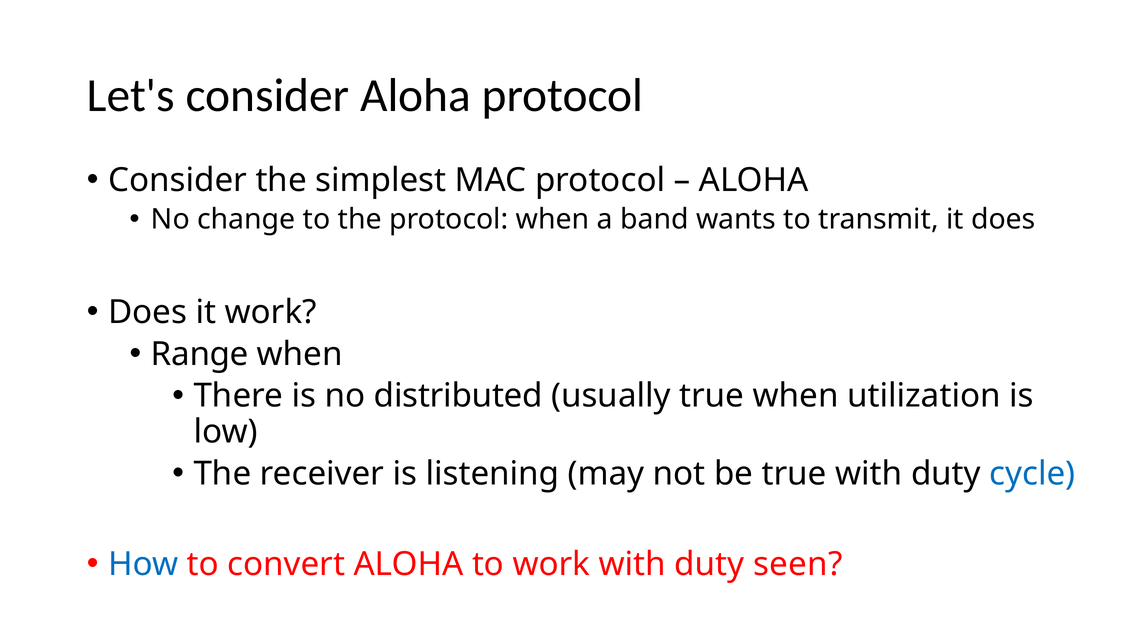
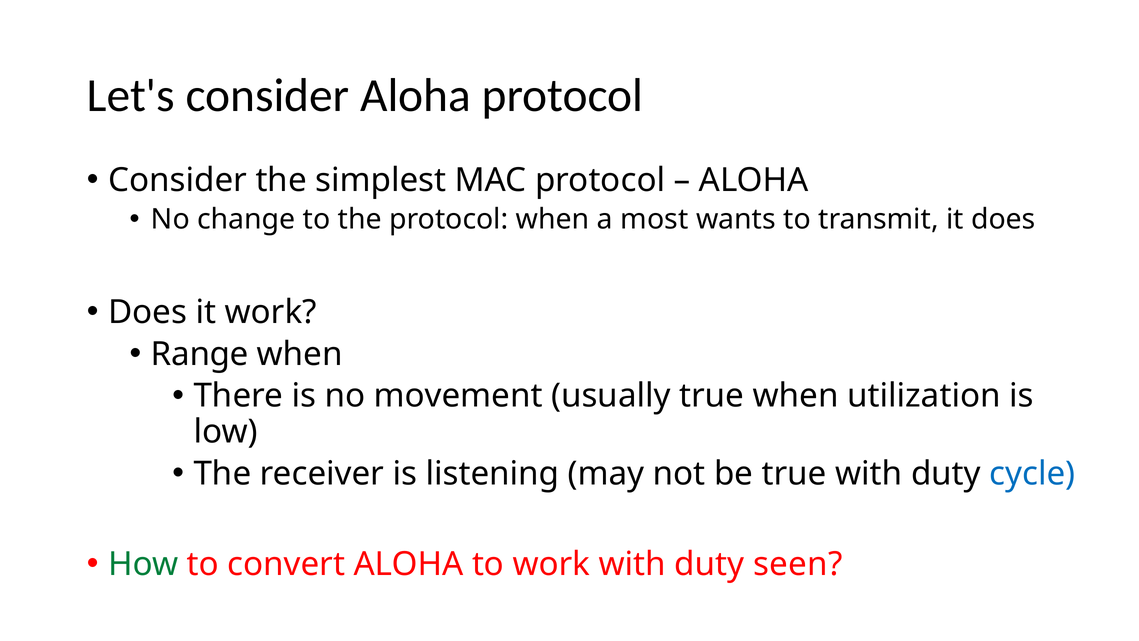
band: band -> most (654, 219)
distributed: distributed -> movement (458, 396)
How colour: blue -> green (143, 564)
